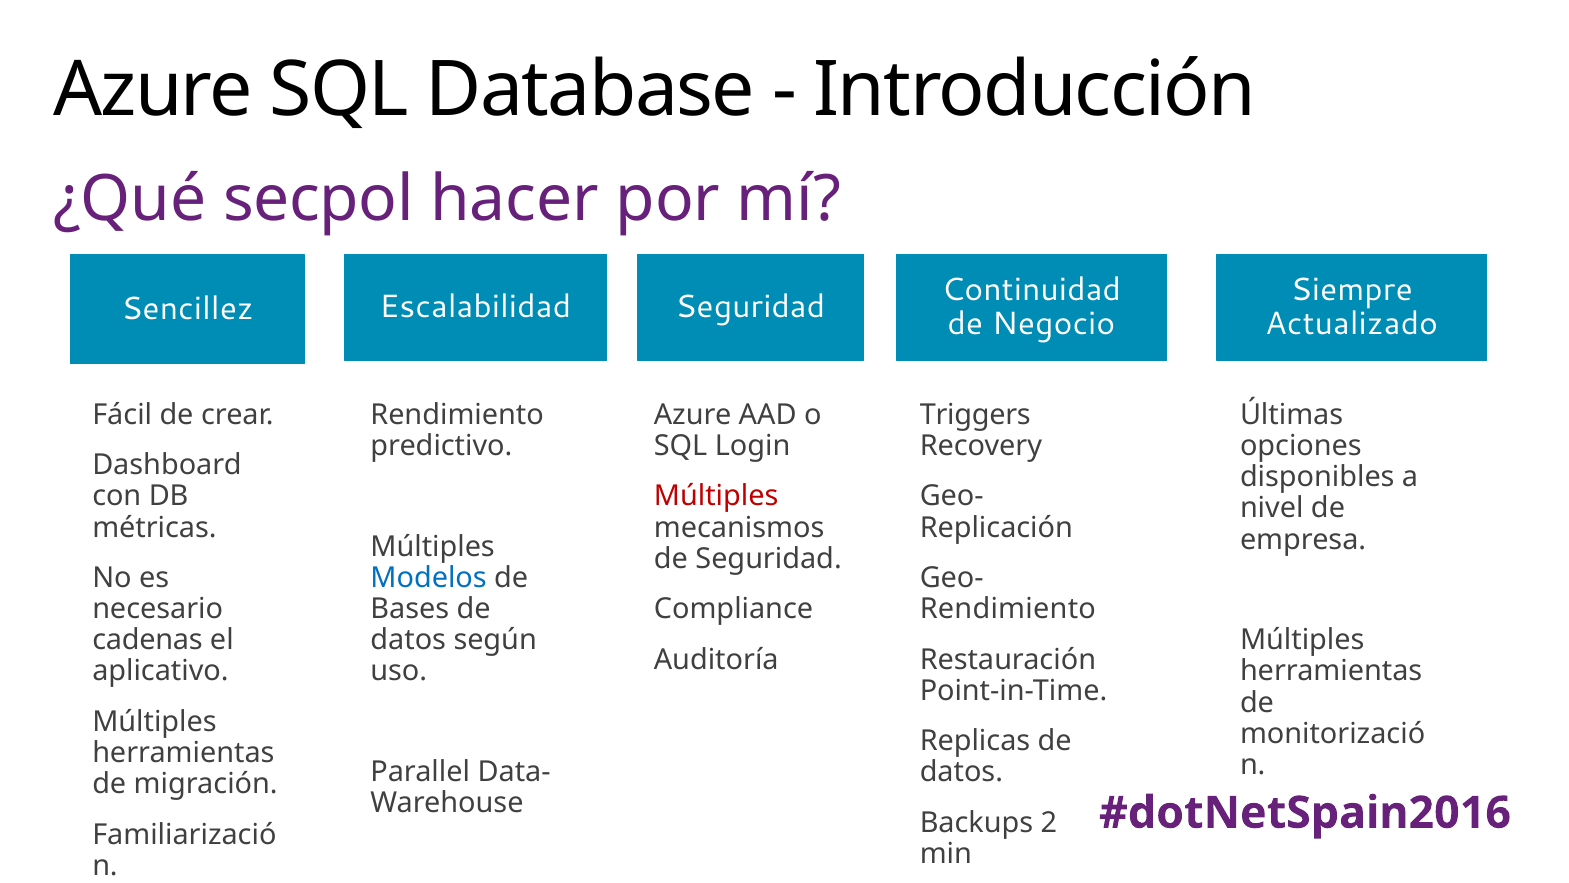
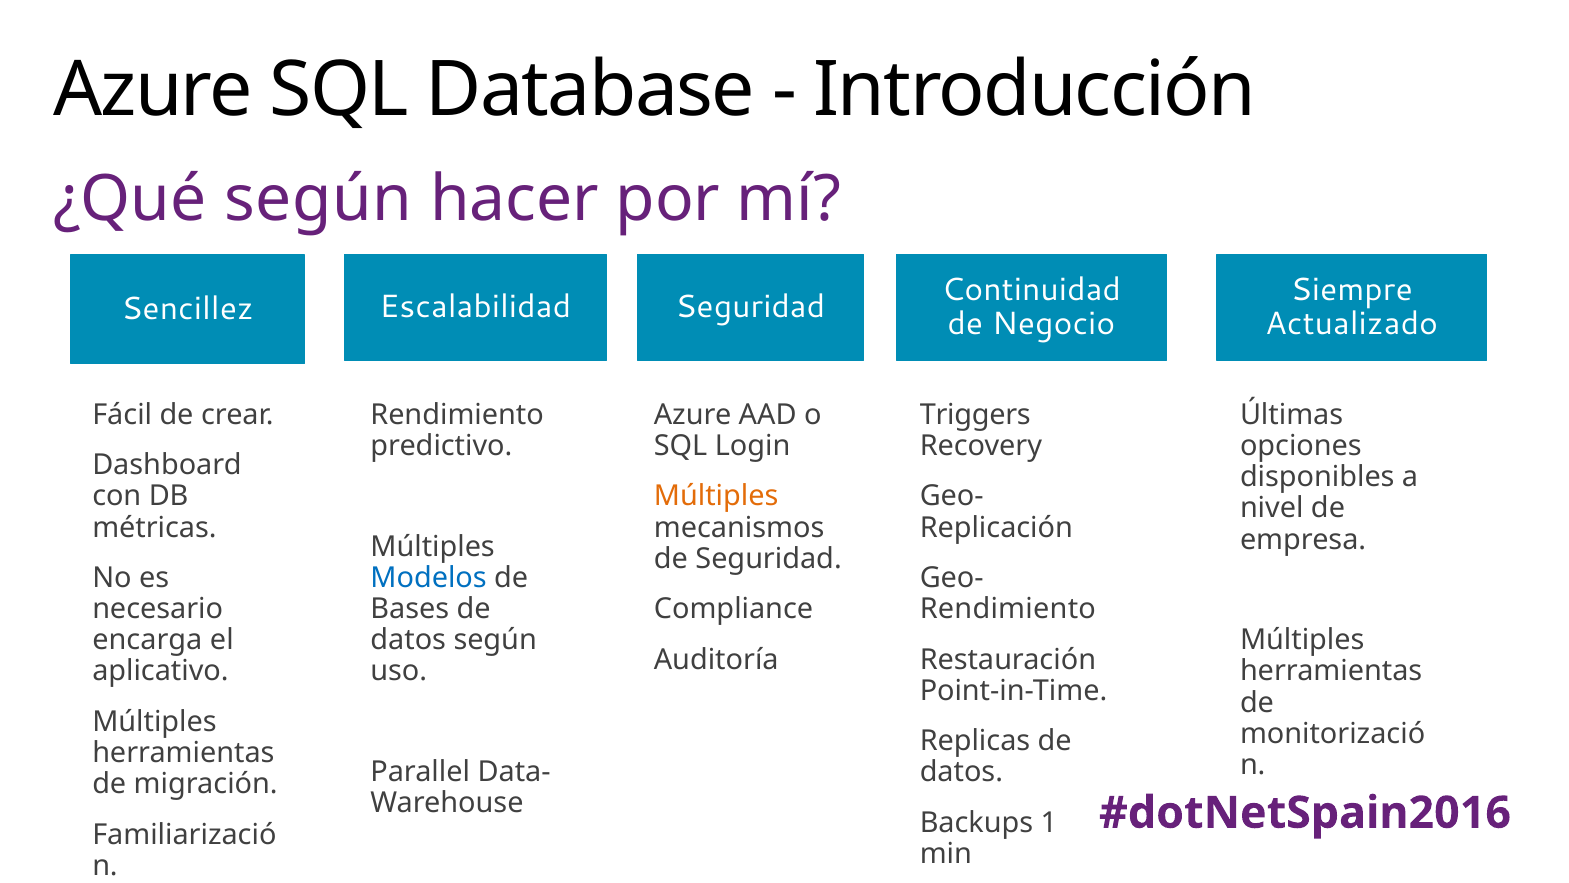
¿Qué secpol: secpol -> según (318, 199)
Múltiples colour: red -> orange (716, 496)
cadenas: cadenas -> encarga (147, 640)
2: 2 -> 1 (1049, 822)
